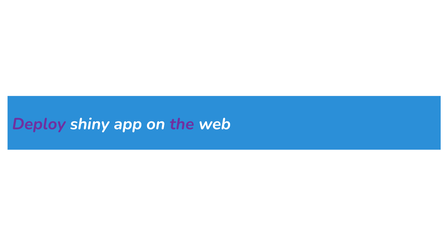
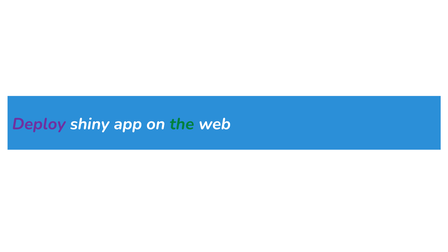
the colour: purple -> green (182, 124)
